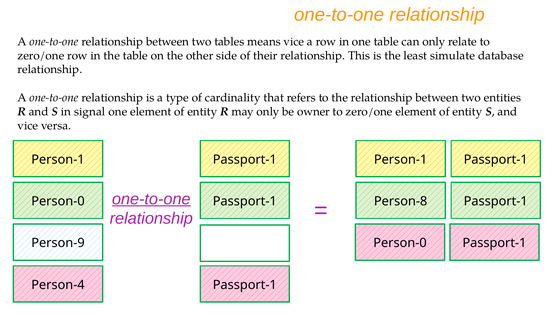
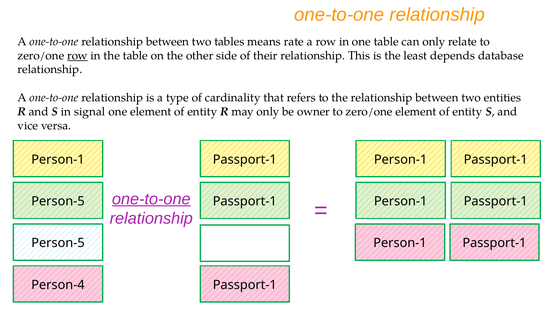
means vice: vice -> rate (294, 42)
row underline: none -> present (77, 56)
simulate: simulate -> depends (453, 56)
Person-0: Person-0 -> Person-5 (58, 202)
Person-8: Person-8 -> Person-1 (401, 202)
Person-9: Person-9 -> Person-5 (58, 243)
Person-0: Person-0 -> Person-1 (400, 243)
